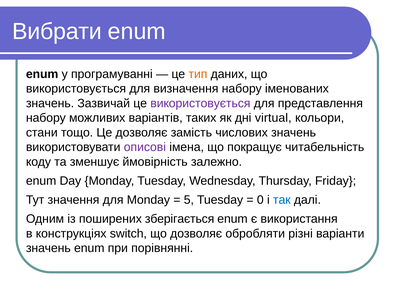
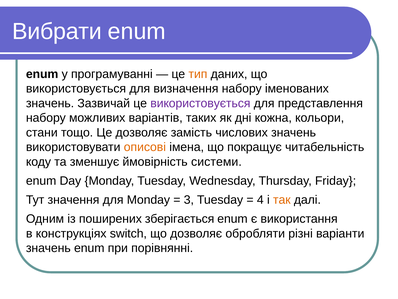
virtual: virtual -> кожна (273, 118)
описові colour: purple -> orange (145, 147)
залежно: залежно -> системи (216, 161)
5: 5 -> 3 (189, 200)
0: 0 -> 4 (260, 200)
так colour: blue -> orange (282, 200)
